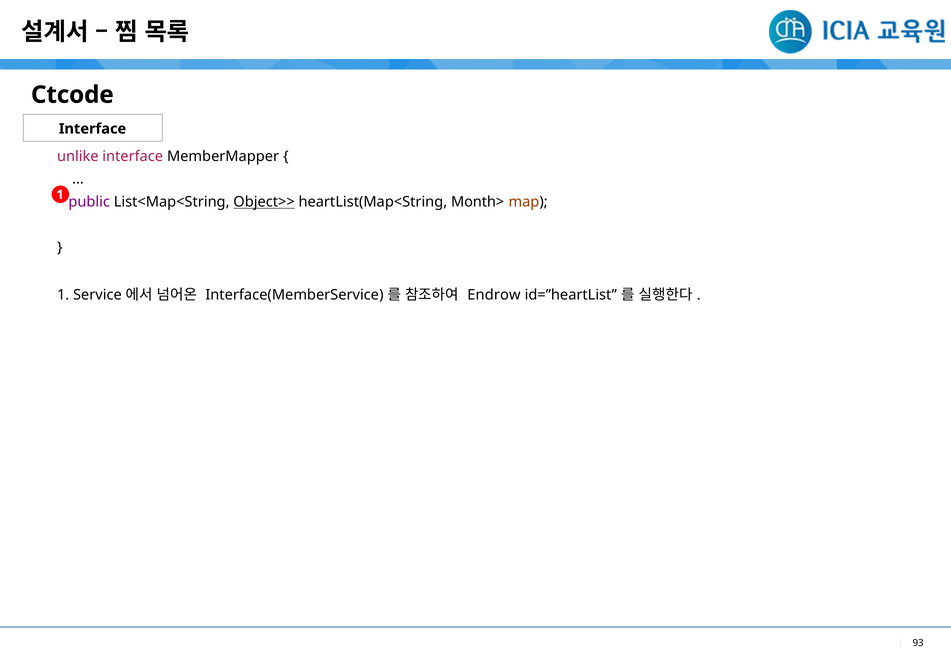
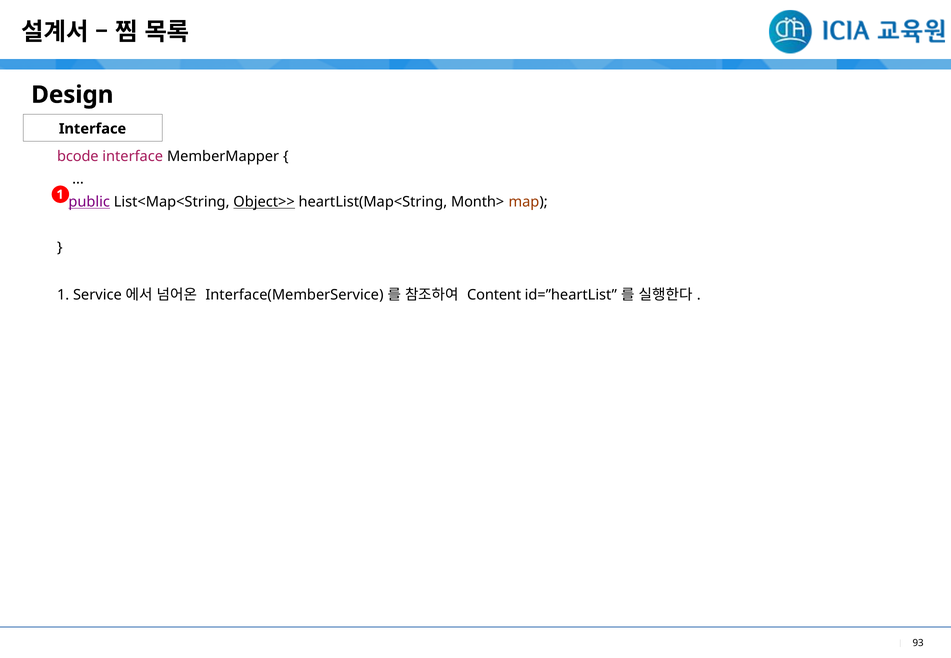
Ctcode: Ctcode -> Design (72, 95)
unlike: unlike -> bcode (78, 156)
public underline: none -> present (89, 202)
Endrow: Endrow -> Content (494, 295)
